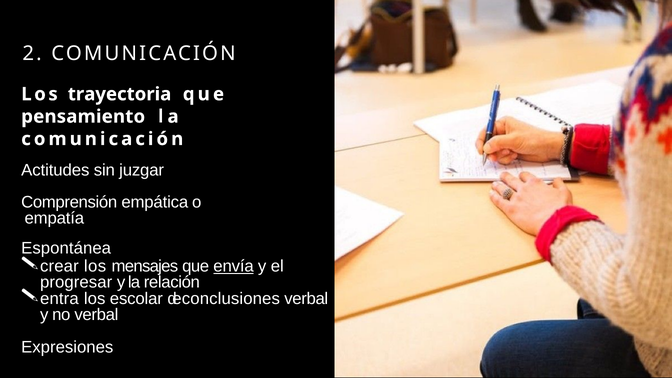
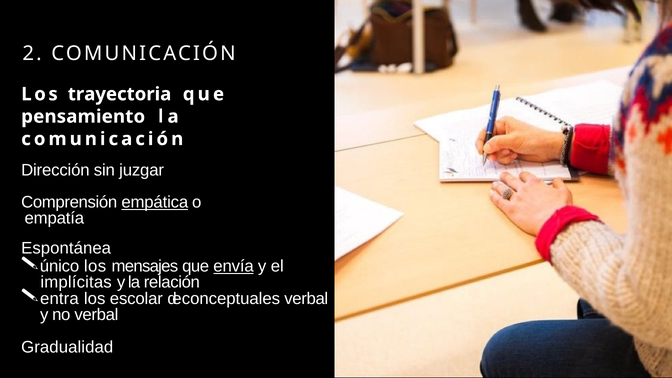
Actitudes: Actitudes -> Dirección (55, 170)
empática underline: none -> present (155, 202)
crear: crear -> único (60, 266)
progresar: progresar -> implícitas (76, 282)
conclusiones: conclusiones -> conceptuales (231, 299)
Expresiones: Expresiones -> Gradualidad (67, 347)
